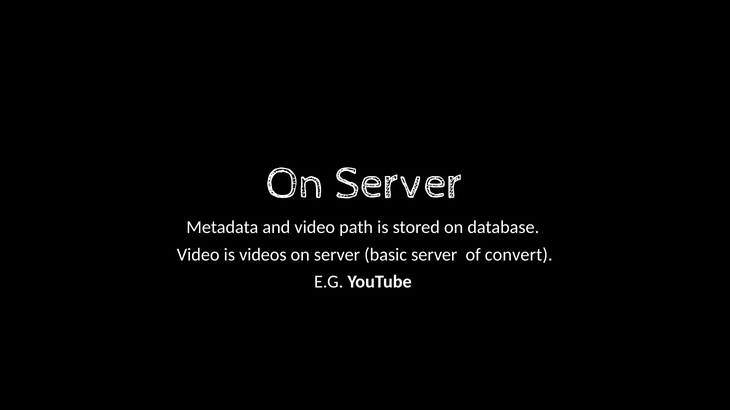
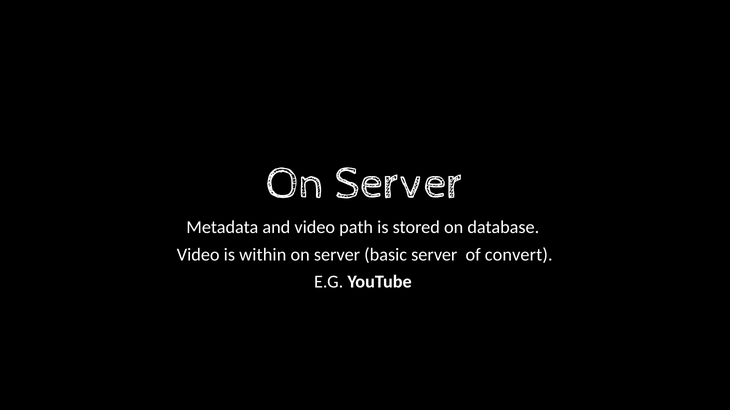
videos: videos -> within (263, 255)
